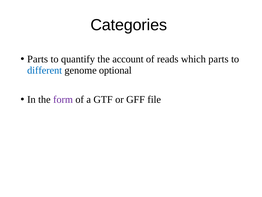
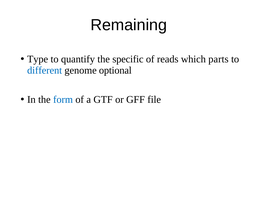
Categories: Categories -> Remaining (129, 25)
Parts: Parts -> Type (38, 59)
account: account -> specific (128, 59)
form colour: purple -> blue (63, 99)
